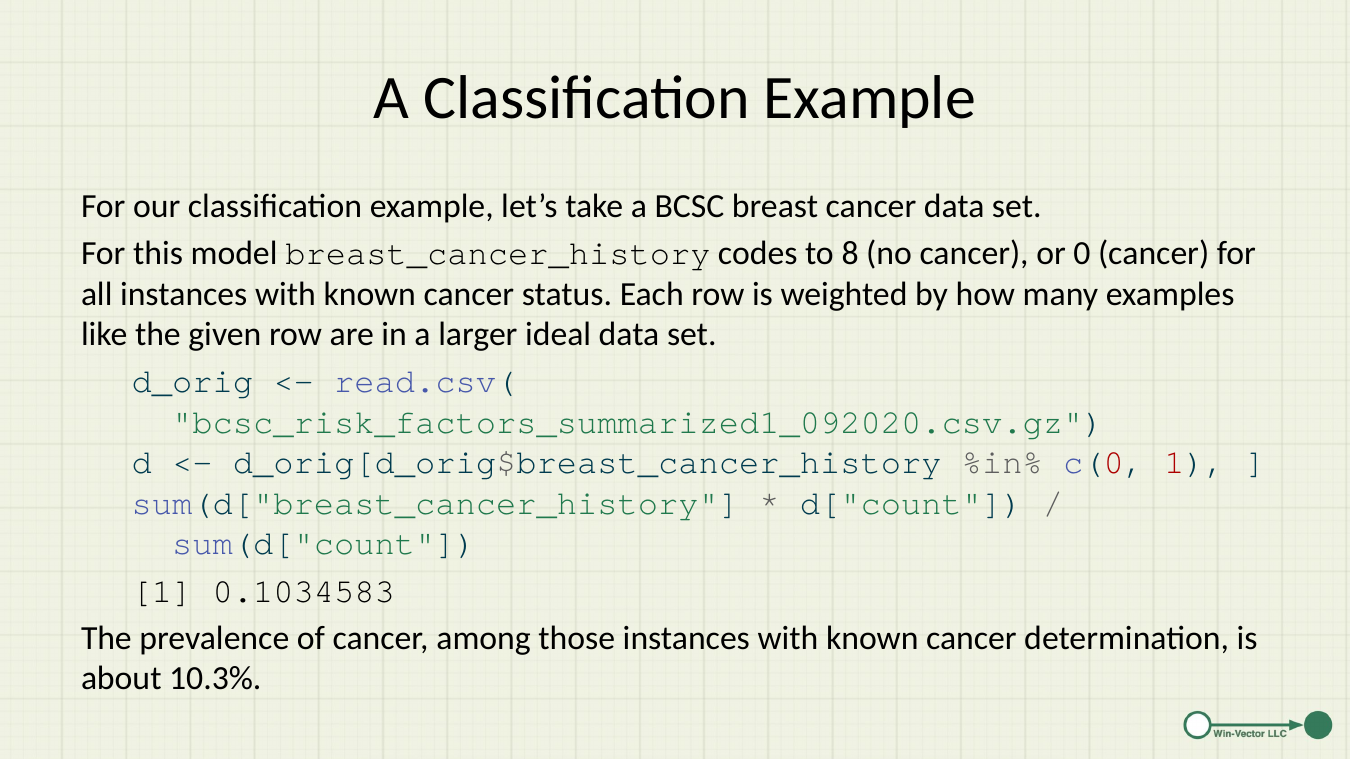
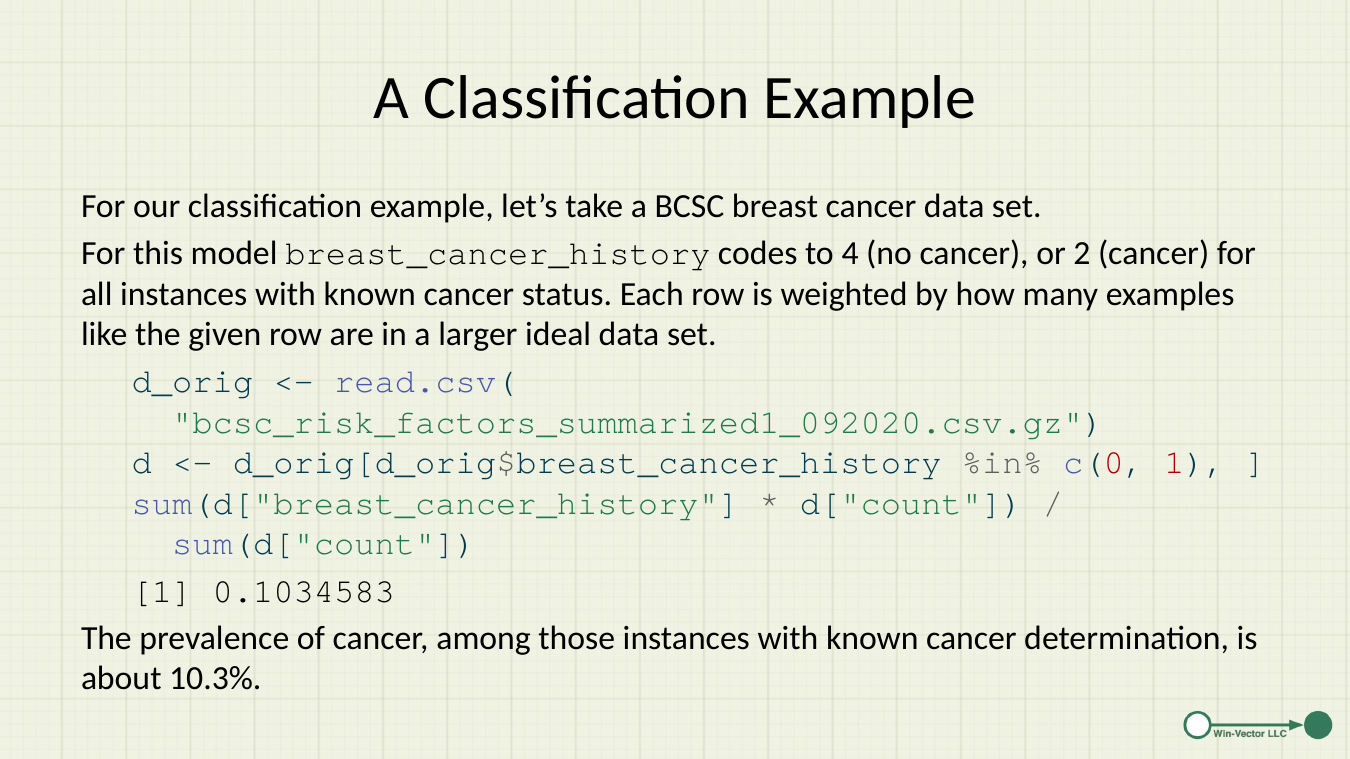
8: 8 -> 4 (850, 254)
0: 0 -> 2 (1082, 254)
